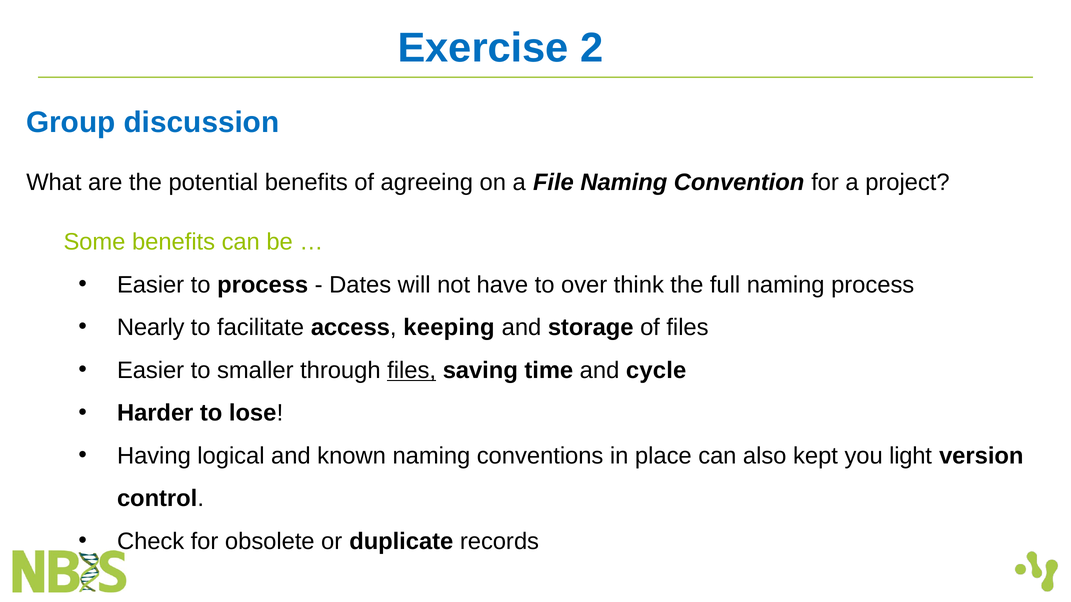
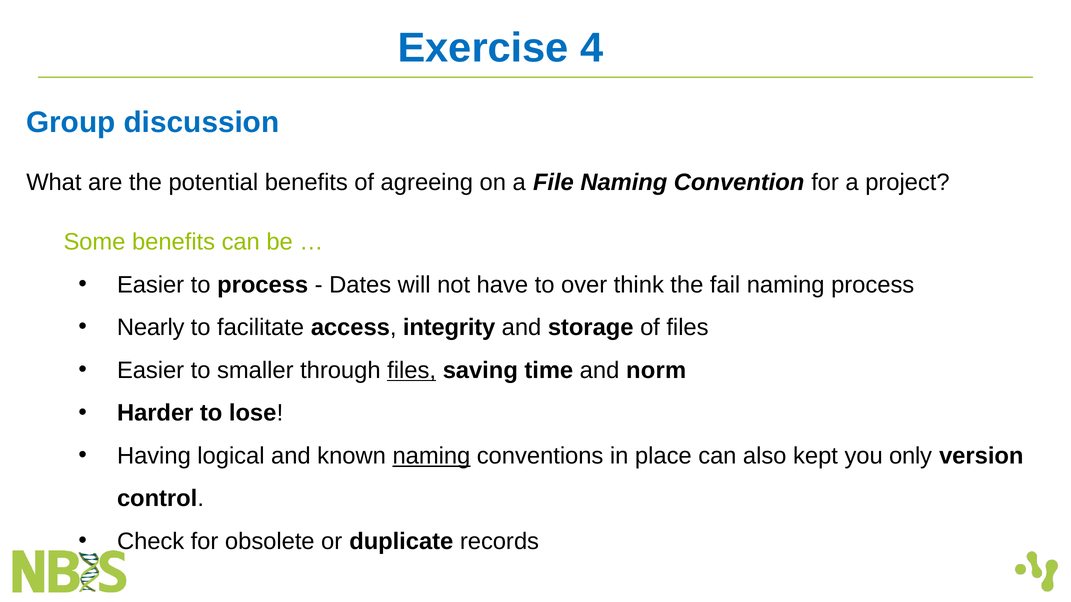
2: 2 -> 4 (592, 48)
full: full -> fail (725, 285)
keeping: keeping -> integrity (449, 328)
cycle: cycle -> norm (656, 371)
naming underline: none -> present (431, 456)
light: light -> only (911, 456)
